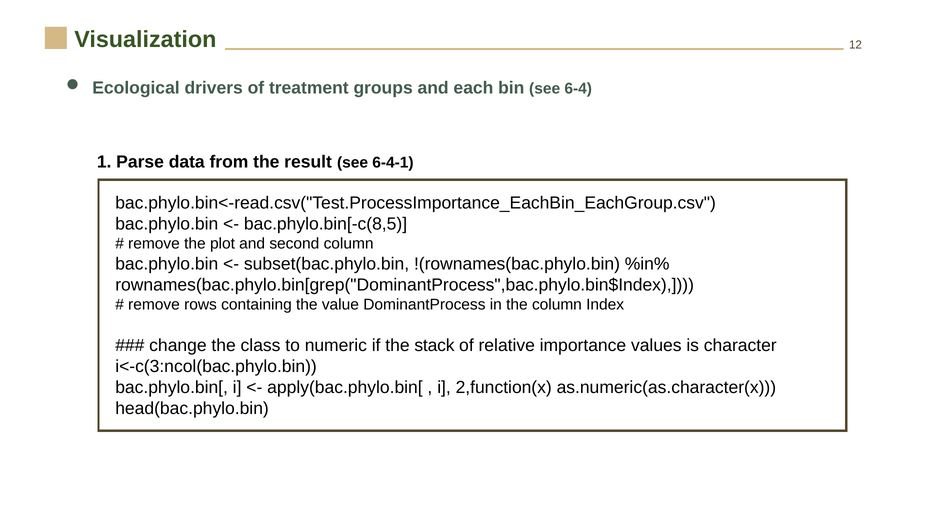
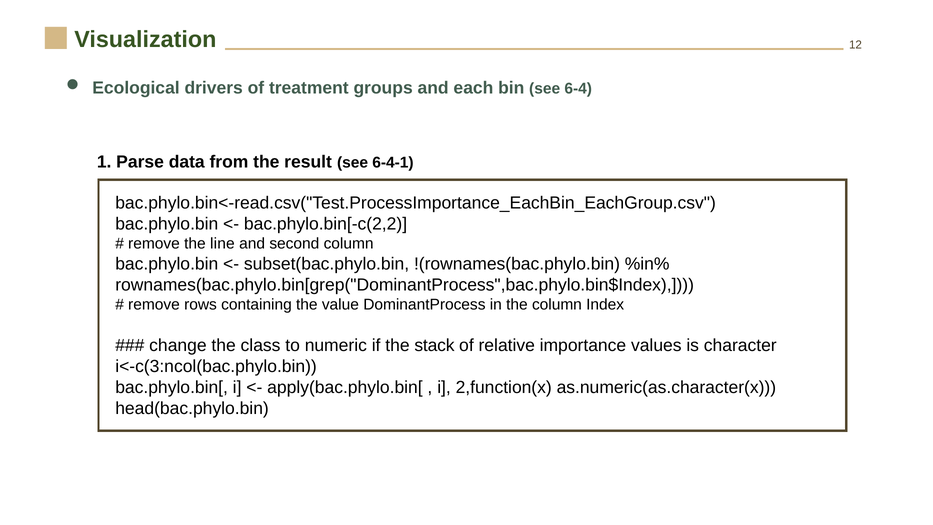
bac.phylo.bin[-c(8,5: bac.phylo.bin[-c(8,5 -> bac.phylo.bin[-c(2,2 (326, 224)
plot: plot -> line (222, 244)
